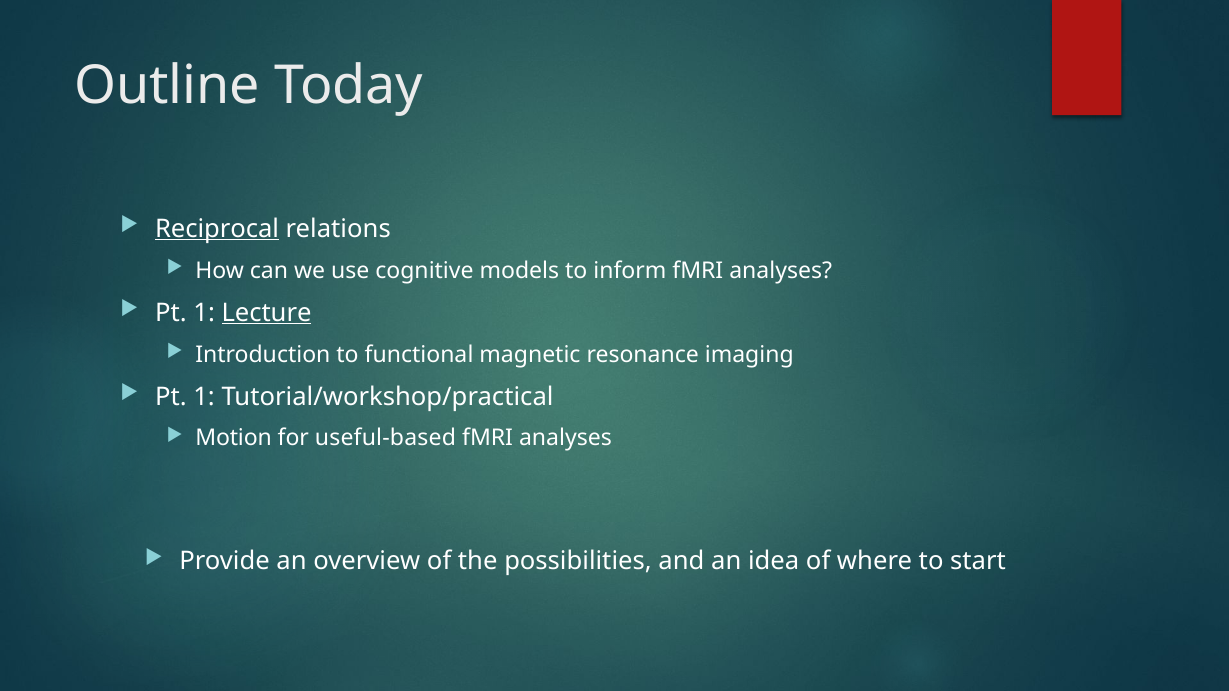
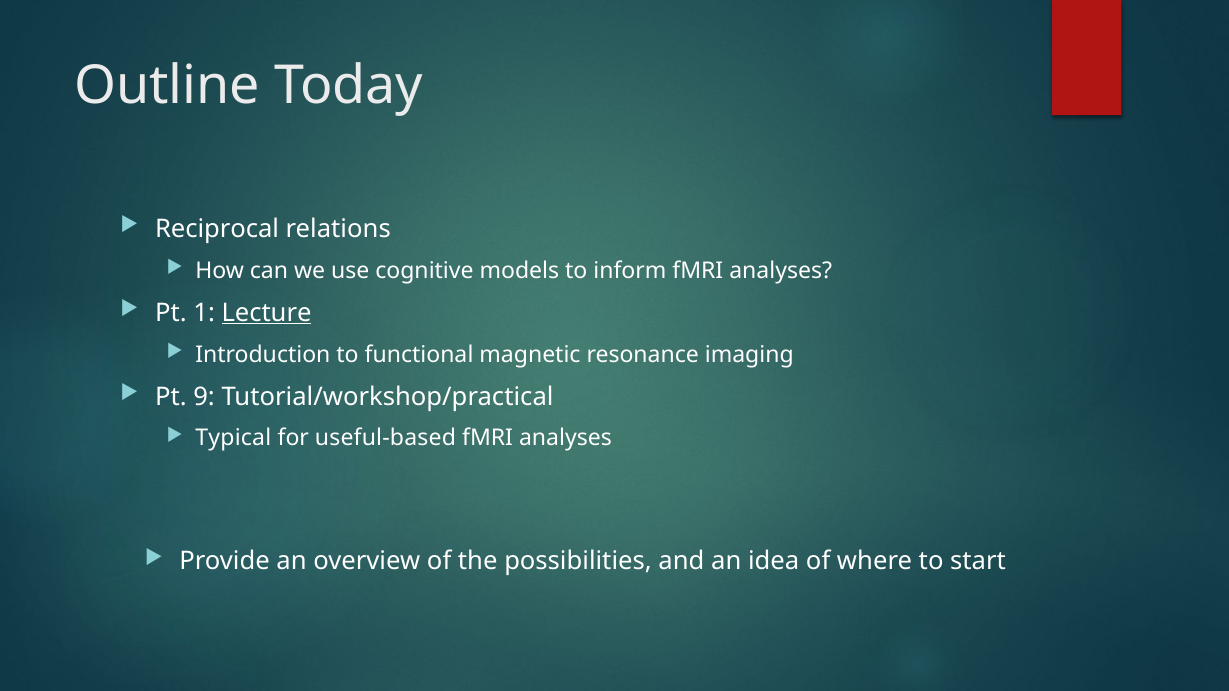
Reciprocal underline: present -> none (217, 229)
1: 1 -> 9 (204, 397)
Motion: Motion -> Typical (233, 439)
